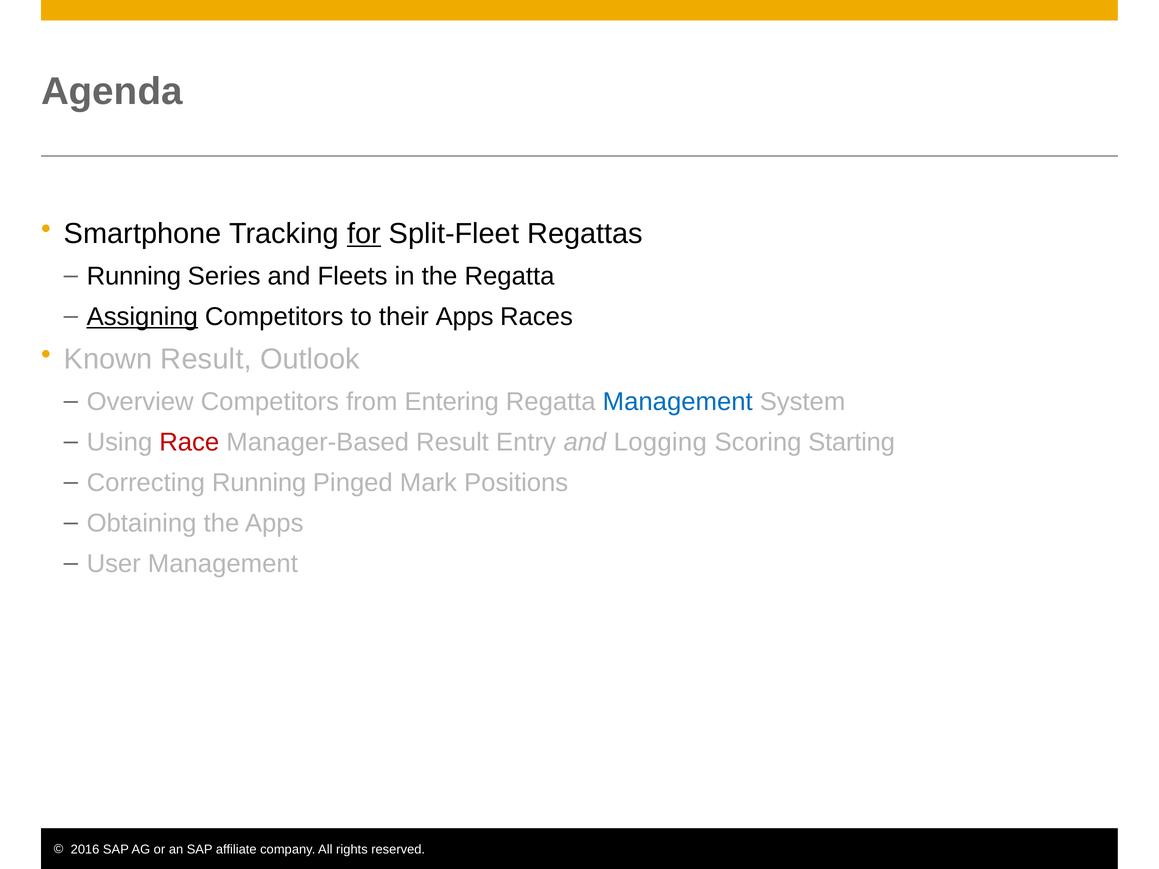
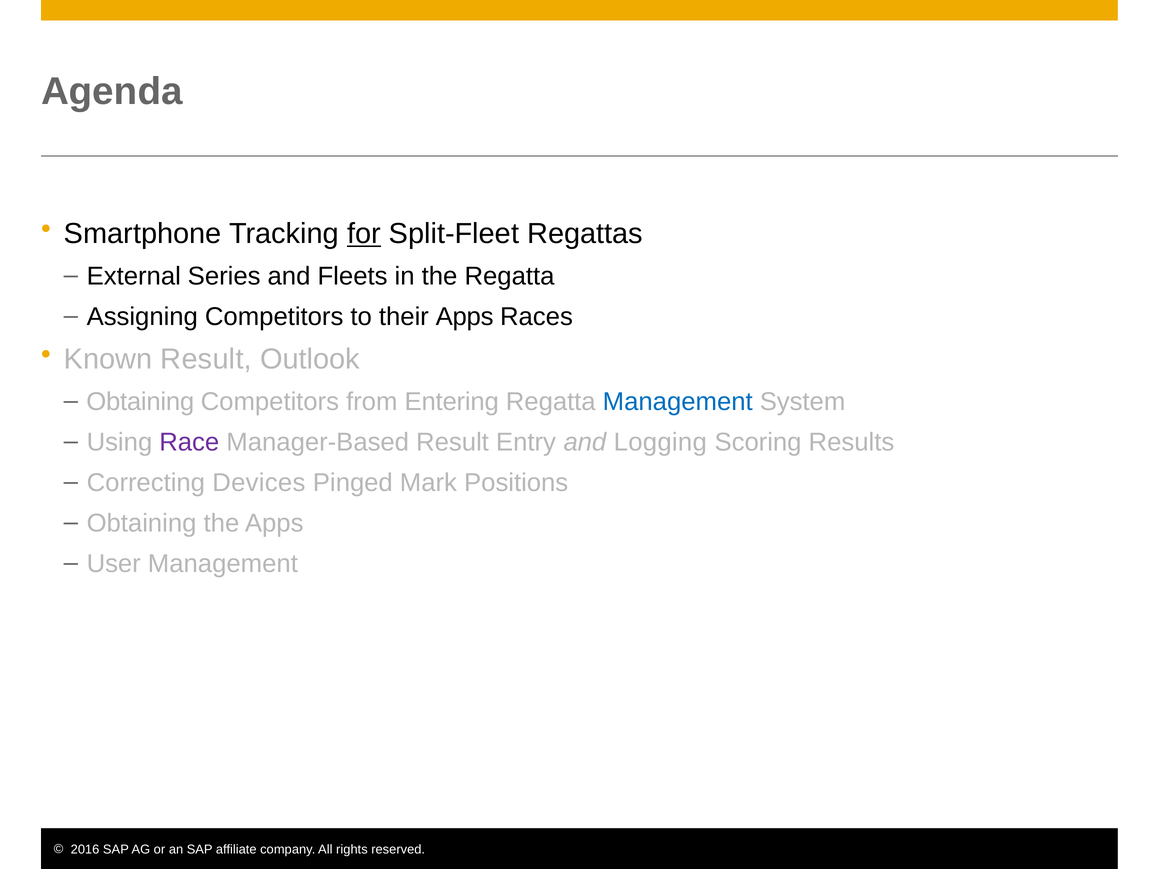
Running: Running -> External (134, 276)
Assigning underline: present -> none (142, 317)
Overview: Overview -> Obtaining (140, 402)
Race colour: red -> purple (189, 442)
Starting: Starting -> Results (851, 442)
Correcting Running: Running -> Devices (259, 483)
